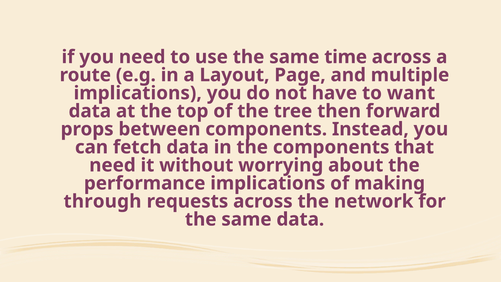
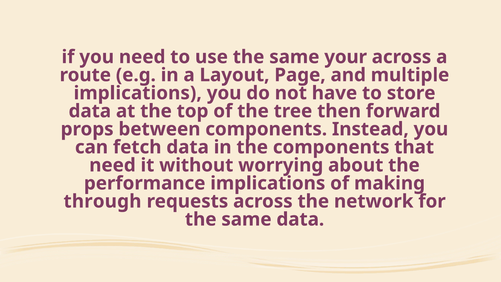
time: time -> your (346, 57)
want: want -> store (411, 93)
